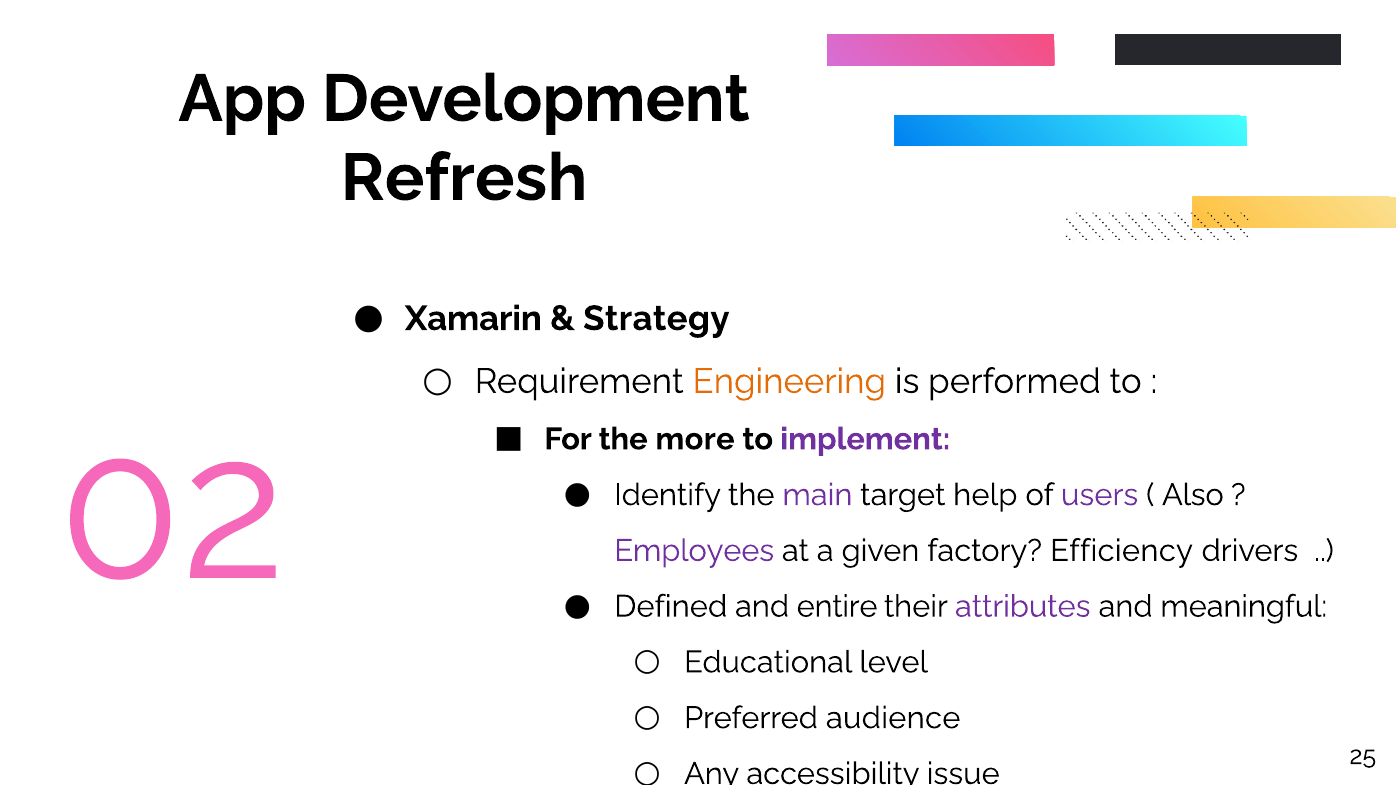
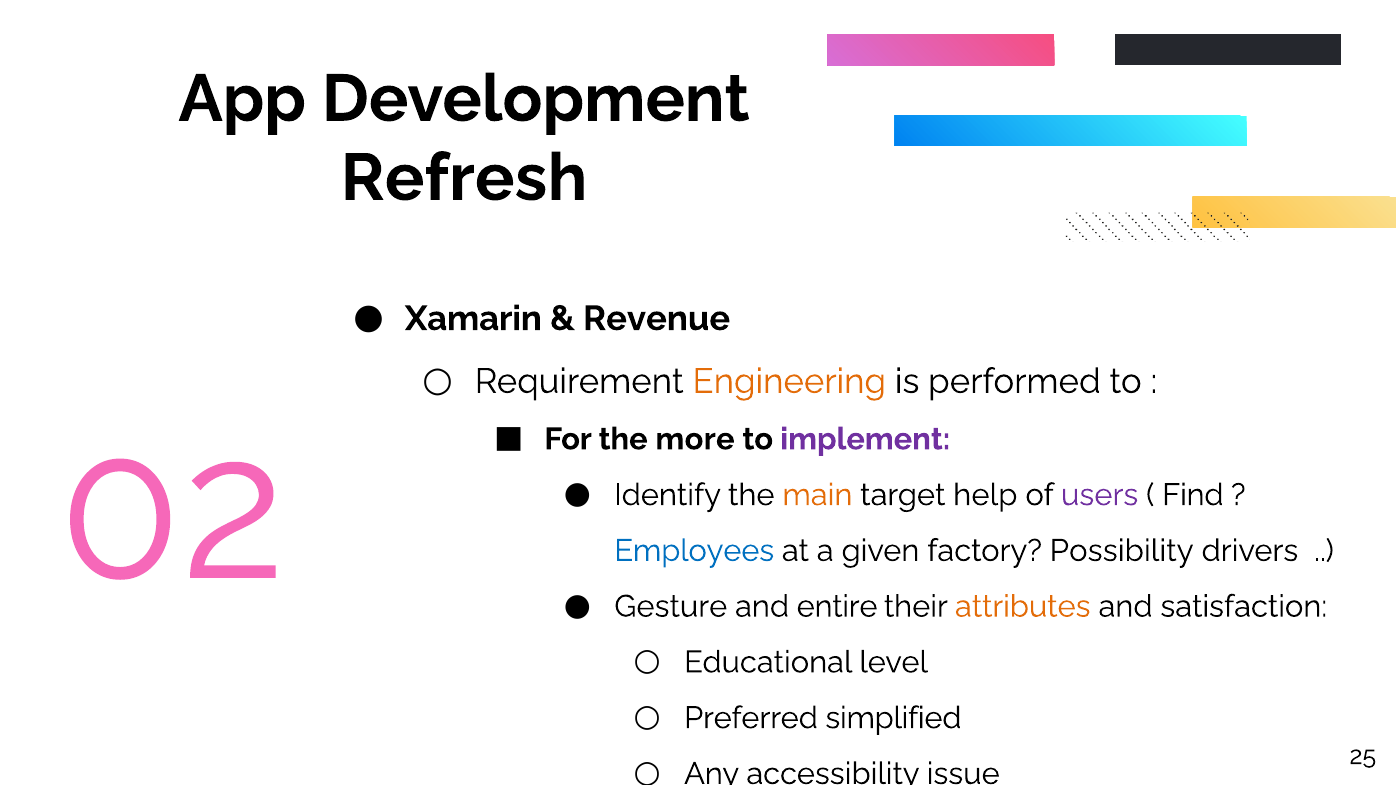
Strategy: Strategy -> Revenue (657, 319)
main colour: purple -> orange (817, 495)
Also: Also -> Find (1193, 495)
Employees colour: purple -> blue (694, 551)
Efficiency: Efficiency -> Possibility (1122, 551)
Defined: Defined -> Gesture (671, 607)
attributes colour: purple -> orange (1023, 607)
meaningful: meaningful -> satisfaction (1244, 607)
audience: audience -> simplified (893, 718)
